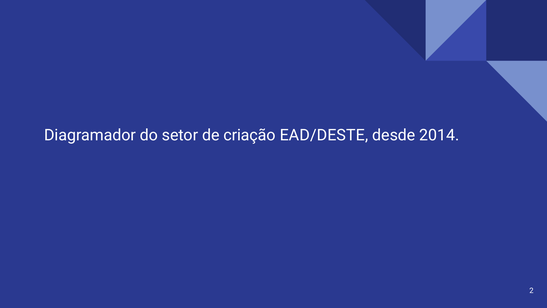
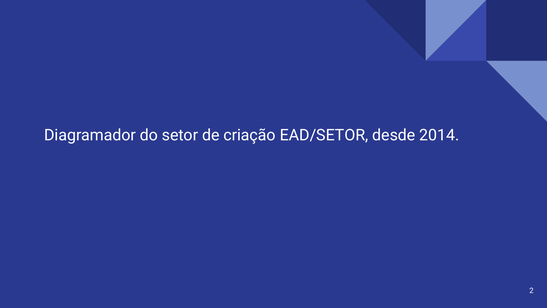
EAD/DESTE: EAD/DESTE -> EAD/SETOR (324, 135)
